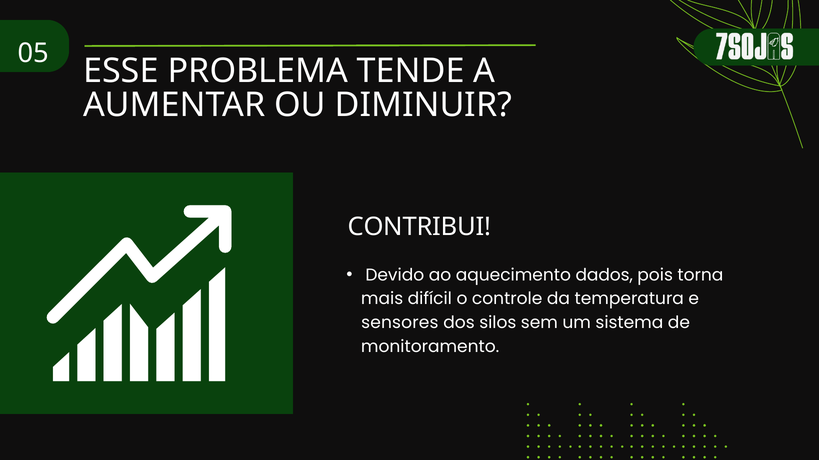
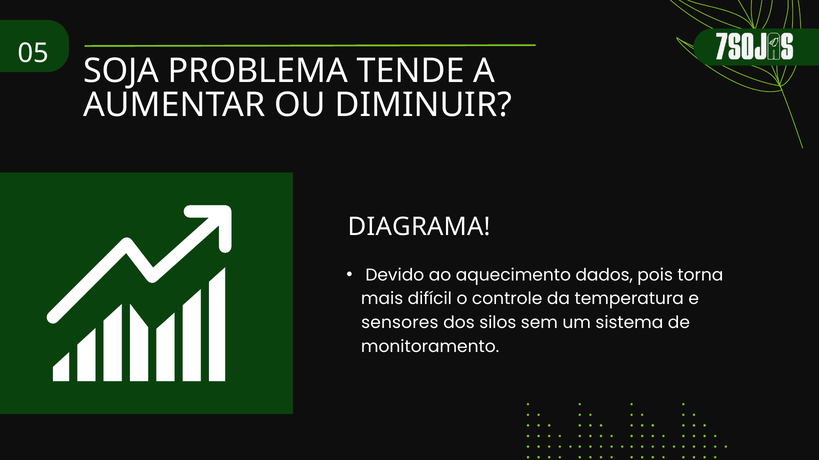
ESSE: ESSE -> SOJA (121, 71)
CONTRIBUI: CONTRIBUI -> DIAGRAMA (419, 227)
